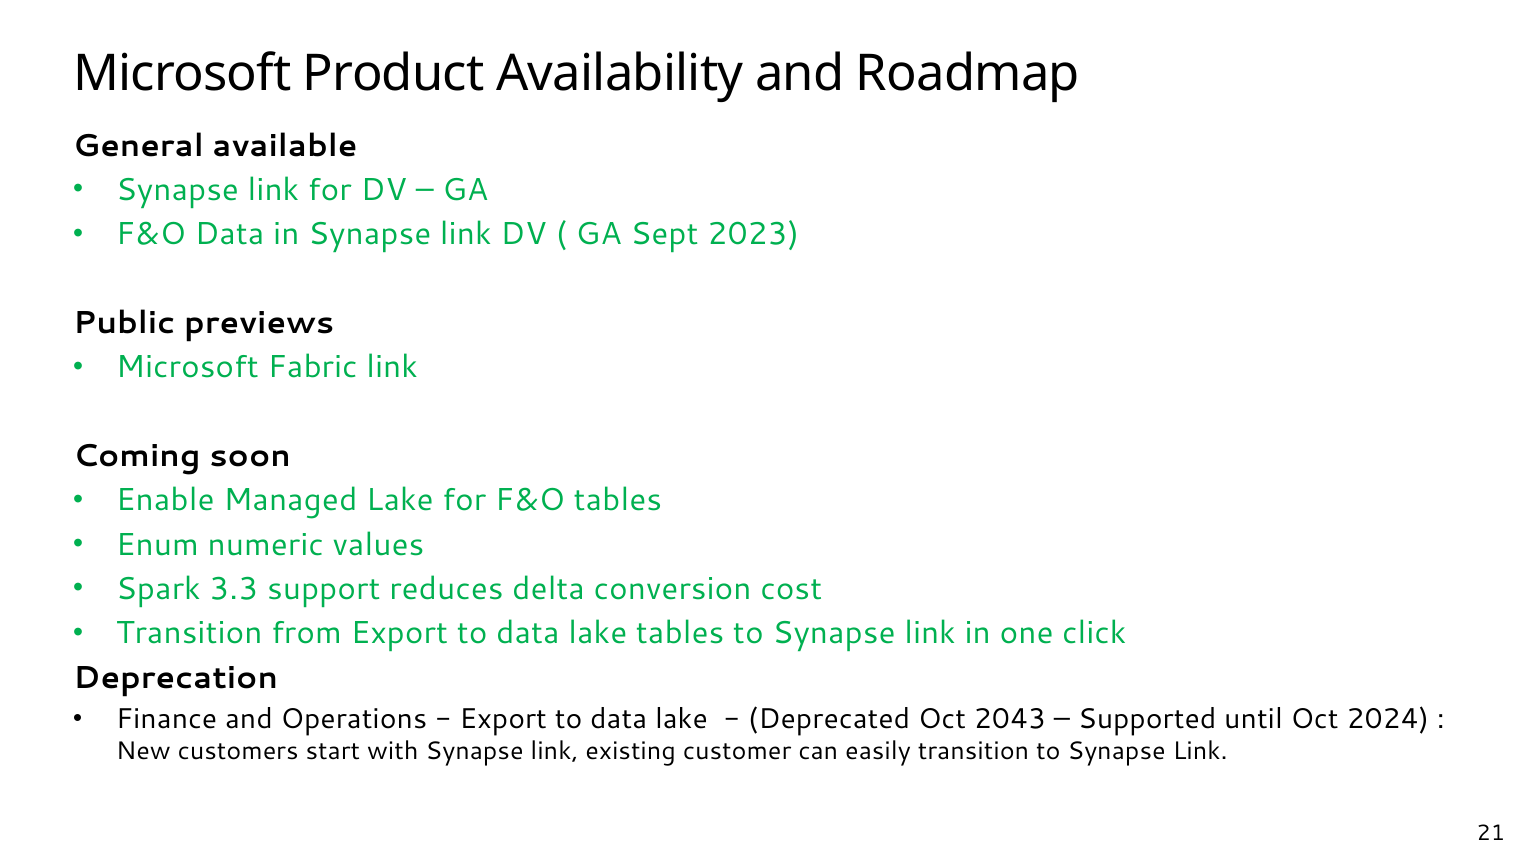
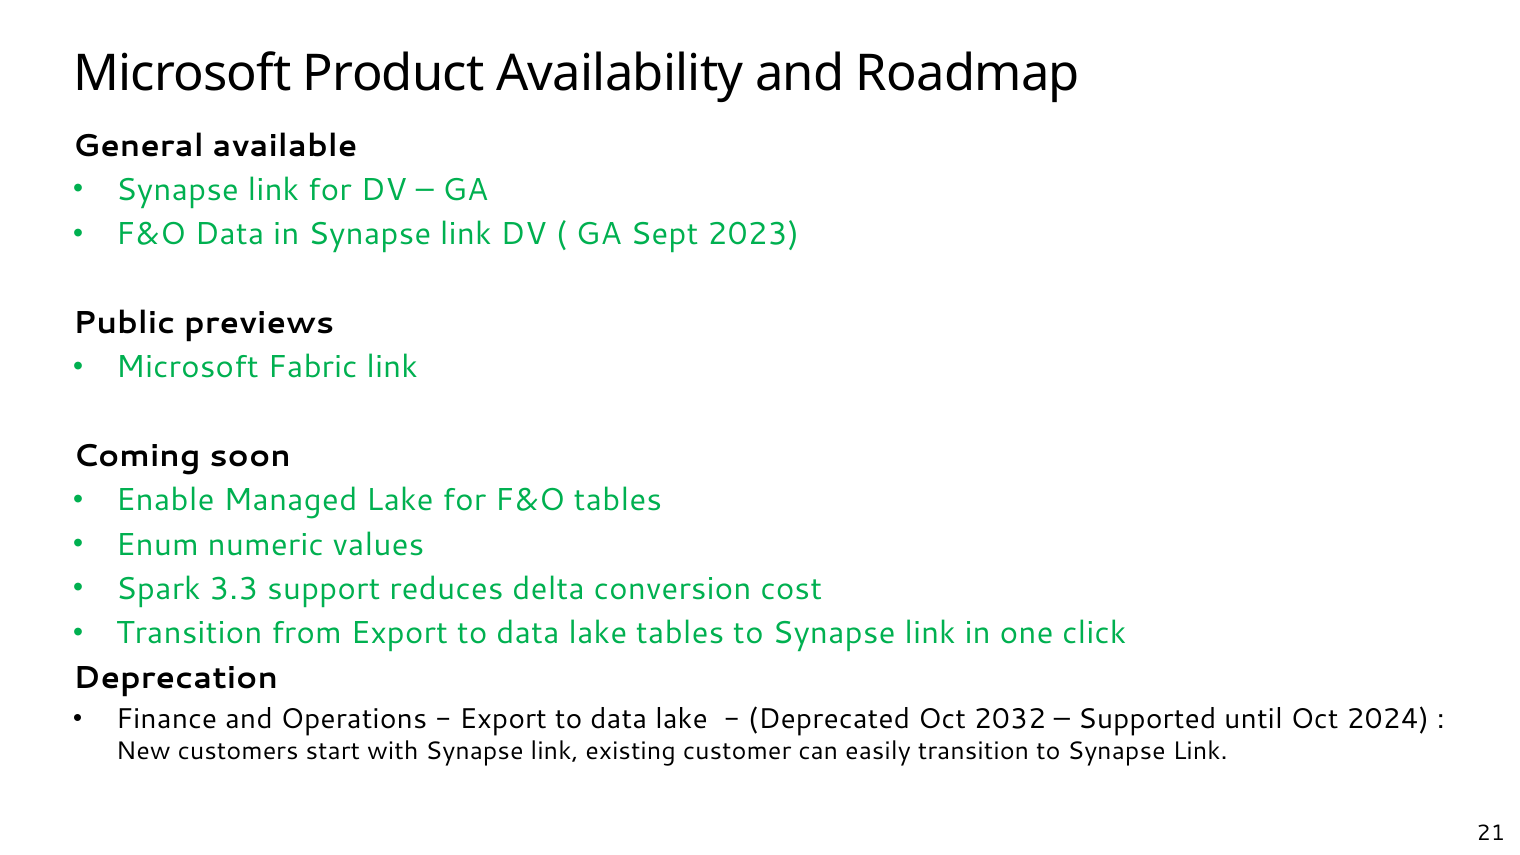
2043: 2043 -> 2032 (1010, 719)
